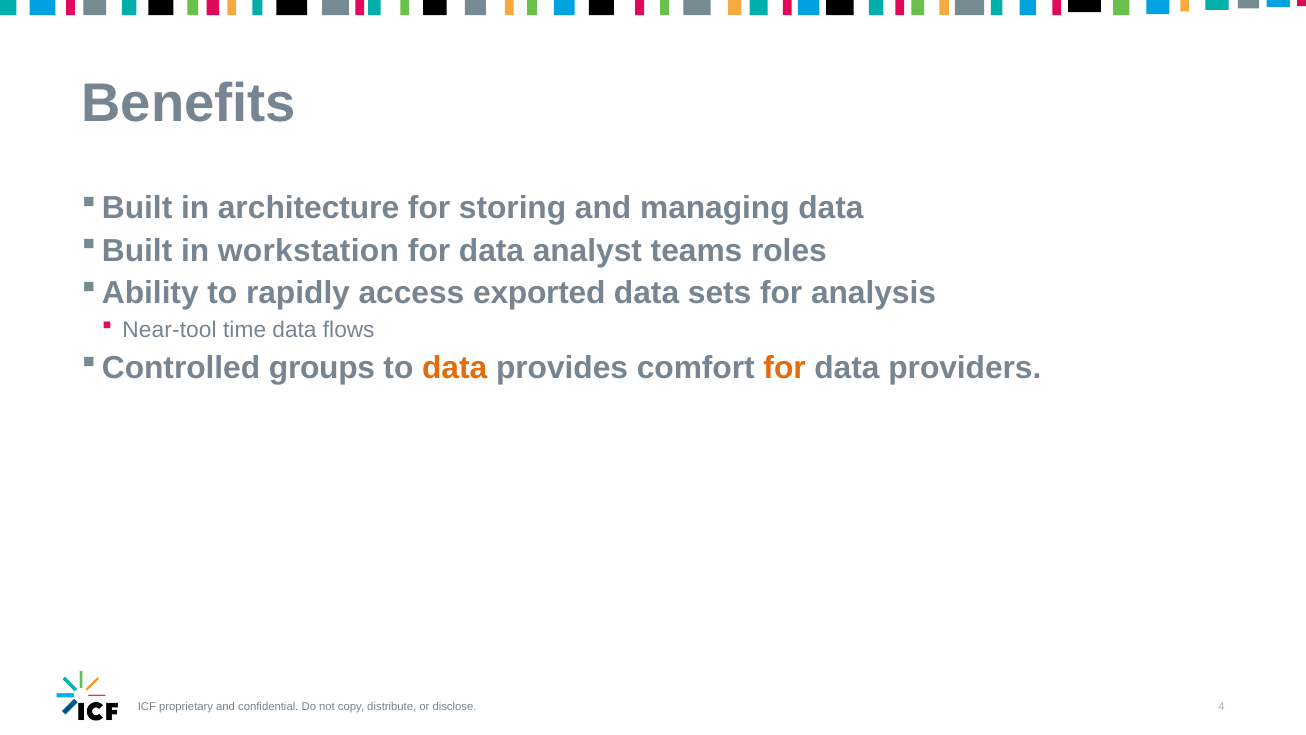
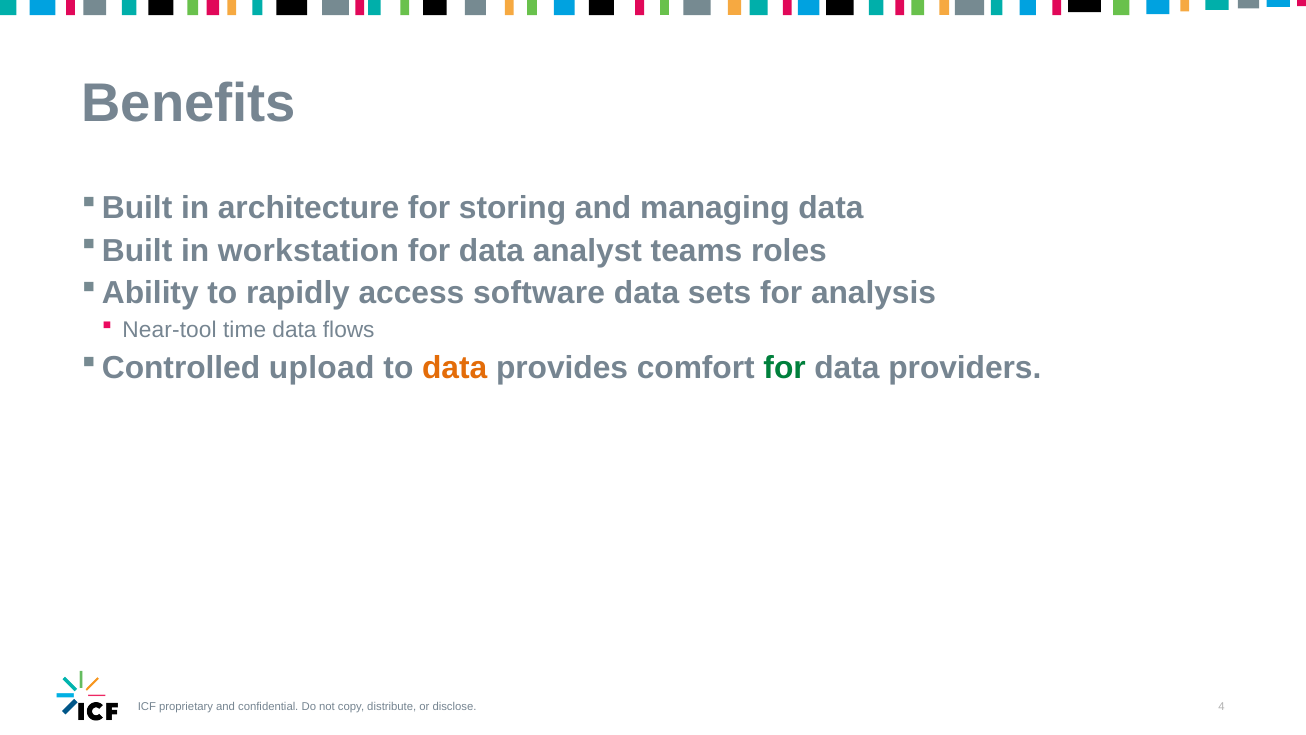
exported: exported -> software (539, 293)
groups: groups -> upload (322, 368)
for colour: orange -> green (785, 368)
